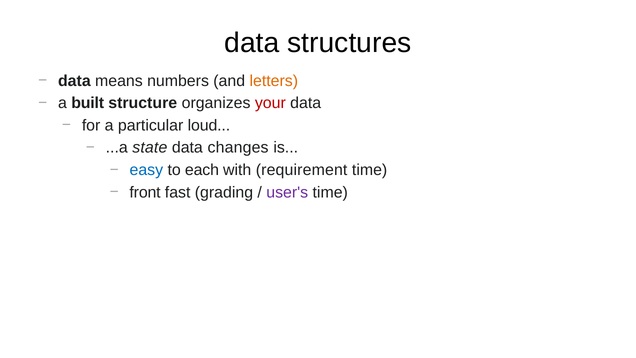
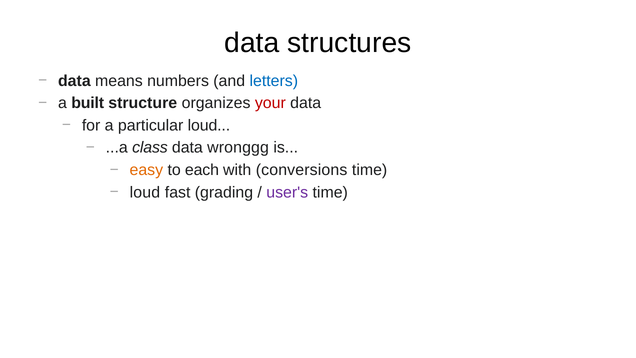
letters colour: orange -> blue (274, 81)
state: state -> class (150, 148)
changes: changes -> wronggg (238, 148)
easy colour: blue -> orange (146, 170)
requirement: requirement -> conversions (302, 170)
front: front -> loud (145, 192)
